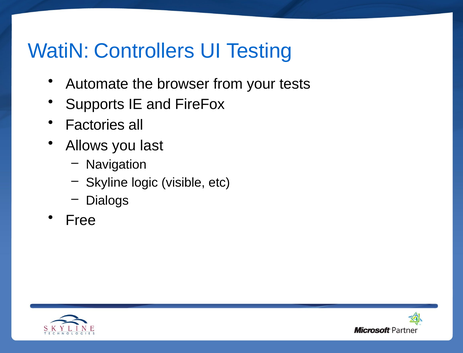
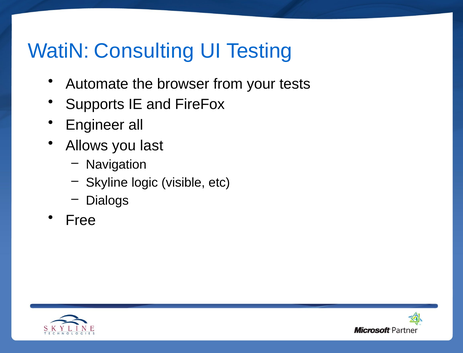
Controllers: Controllers -> Consulting (144, 51)
Factories: Factories -> Engineer (95, 125)
